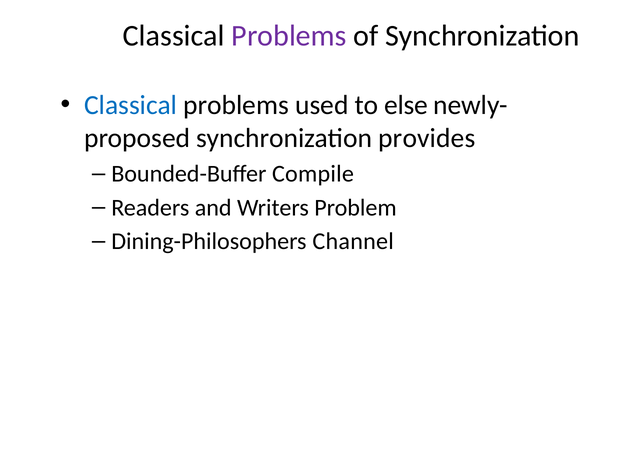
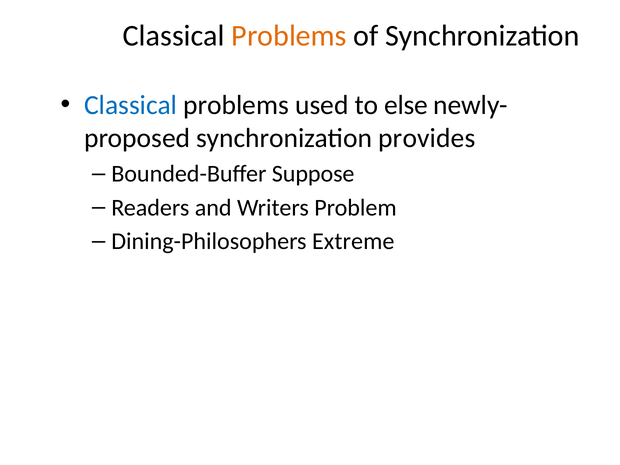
Problems colour: purple -> orange (289, 36)
Compile: Compile -> Suppose (313, 174)
Channel: Channel -> Extreme (353, 241)
